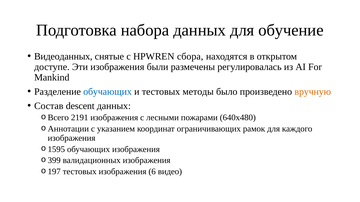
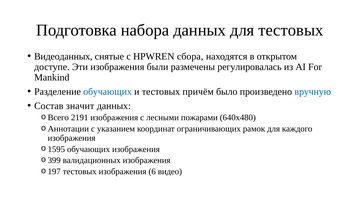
для обучение: обучение -> тестовых (291, 30)
методы: методы -> причём (198, 92)
вручную colour: orange -> blue (313, 92)
descent: descent -> значит (80, 106)
